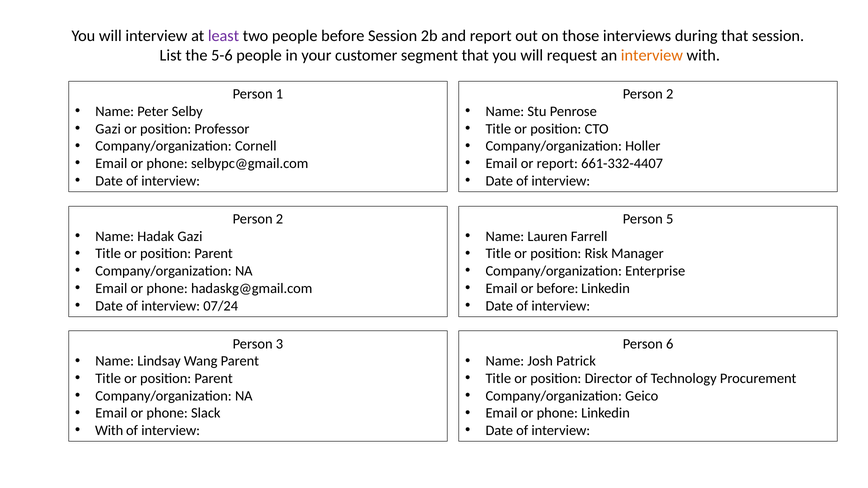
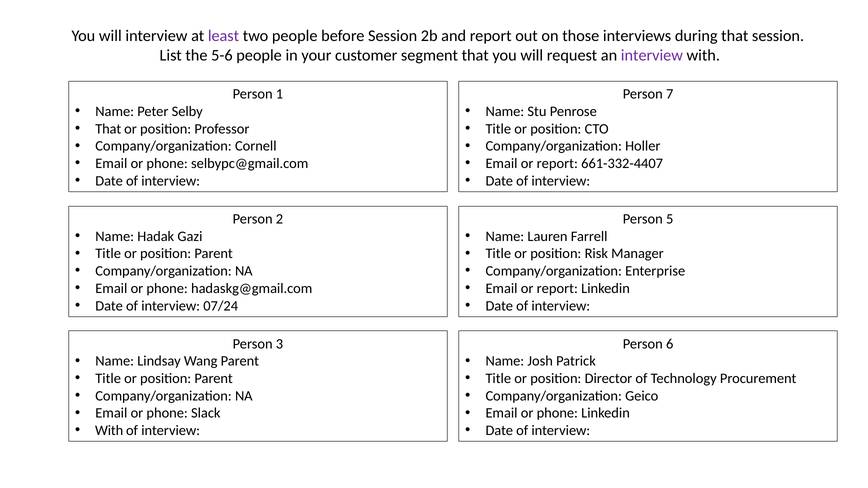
interview colour: orange -> purple (652, 56)
2: 2 -> 7 (670, 94)
Gazi: Gazi -> That (108, 129)
before: before -> report (557, 289)
